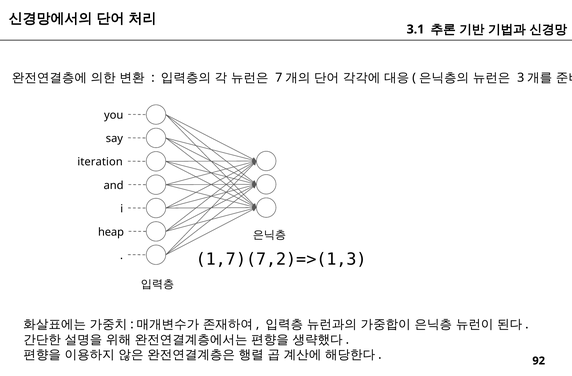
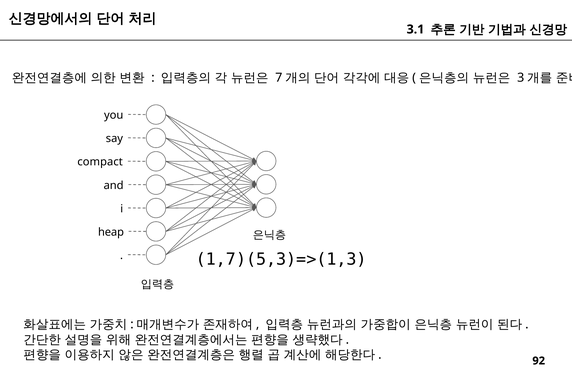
iteration: iteration -> compact (100, 162)
1,7)(7,2)=>(1,3: 1,7)(7,2)=>(1,3 -> 1,7)(5,3)=>(1,3 (281, 259)
